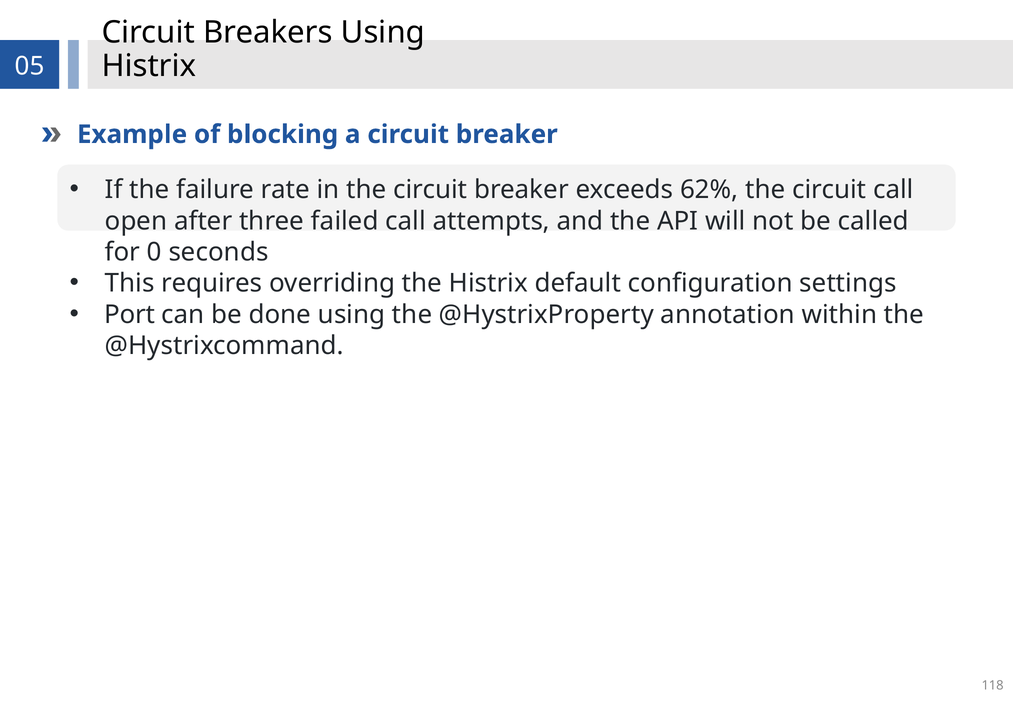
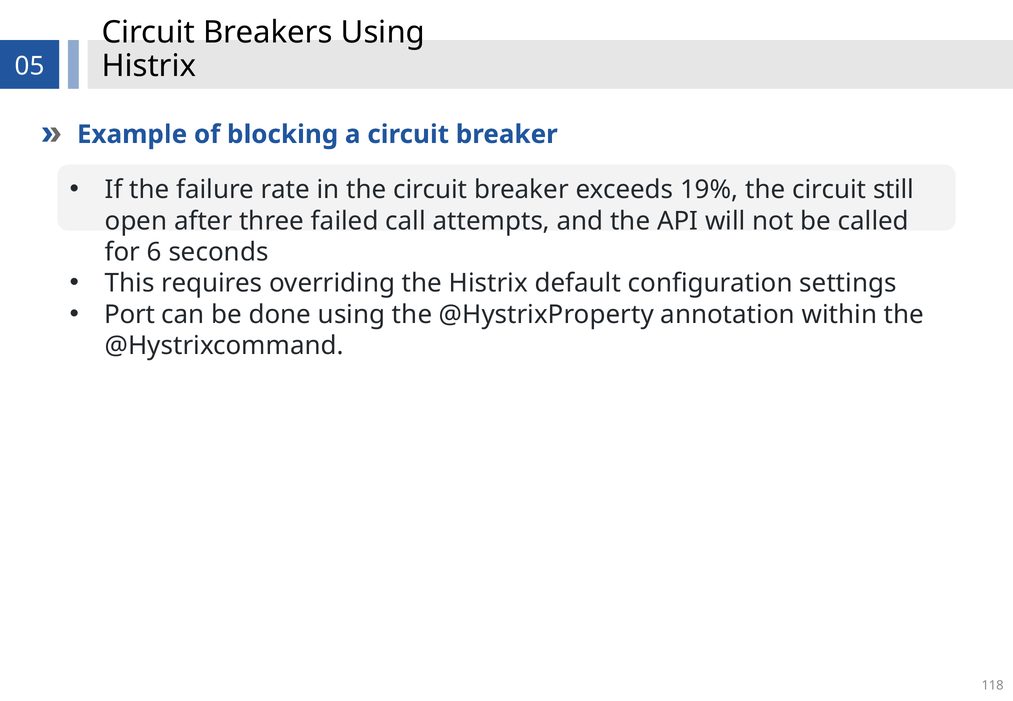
62%: 62% -> 19% (709, 190)
circuit call: call -> still (893, 190)
0: 0 -> 6 (154, 252)
